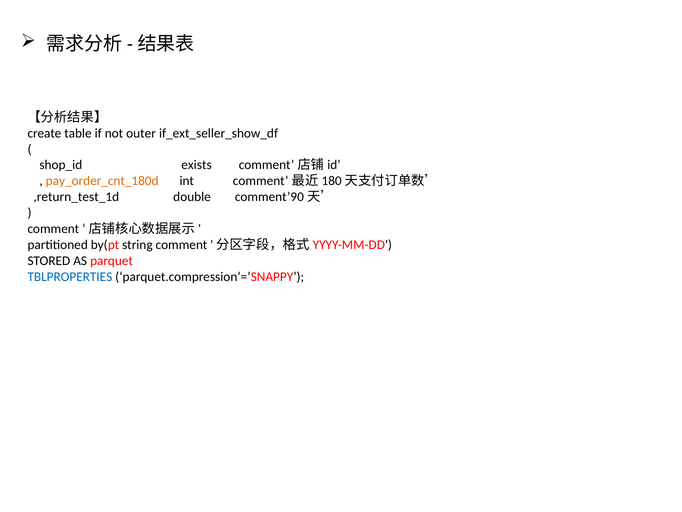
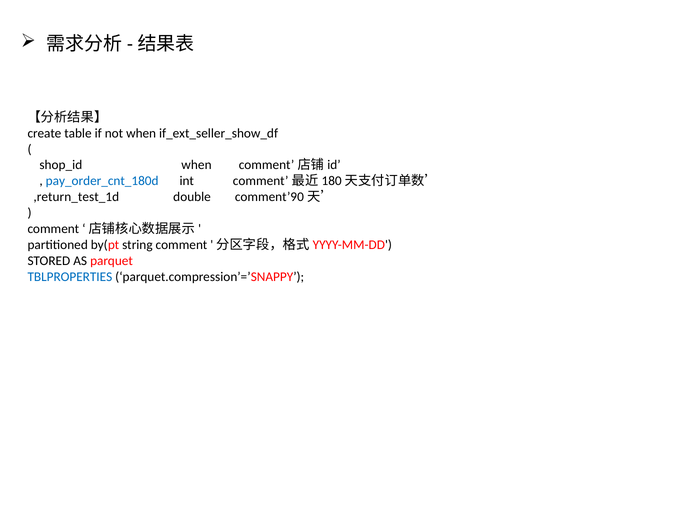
not outer: outer -> when (141, 133)
shop_id exists: exists -> when (196, 165)
pay_order_cnt_180d colour: orange -> blue (102, 181)
